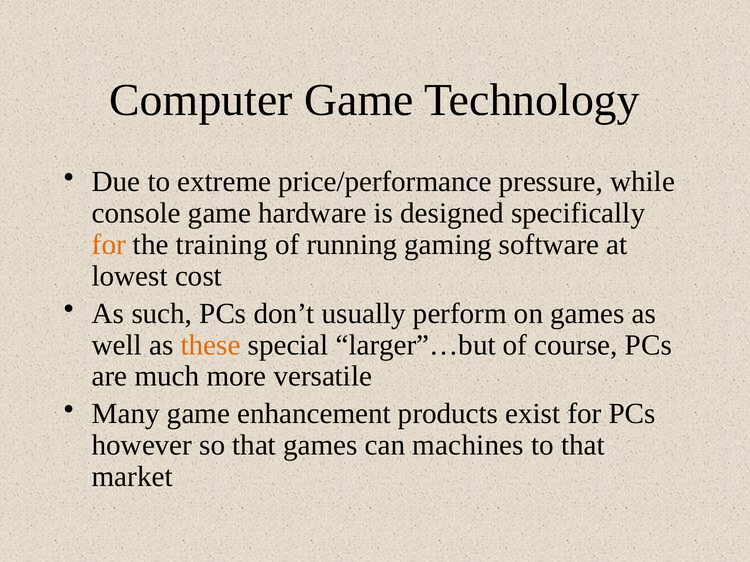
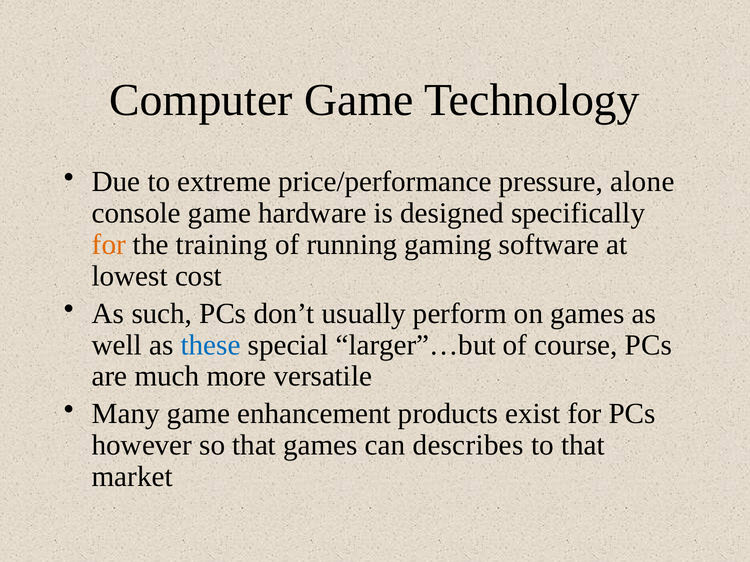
while: while -> alone (642, 182)
these colour: orange -> blue (211, 345)
machines: machines -> describes (468, 446)
